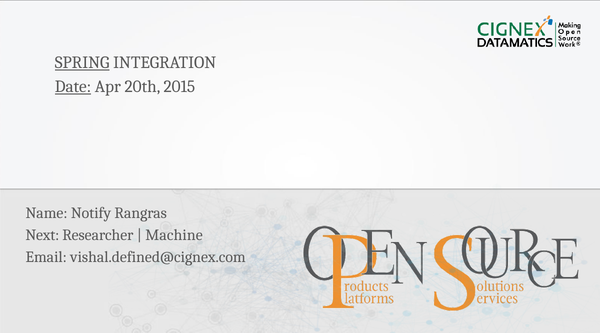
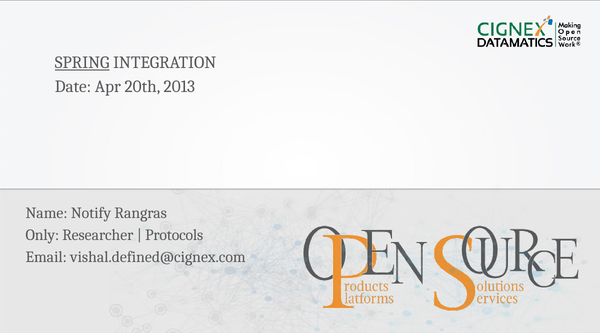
Date underline: present -> none (73, 87)
2015: 2015 -> 2013 (179, 87)
Next: Next -> Only (42, 235)
Machine: Machine -> Protocols (174, 235)
